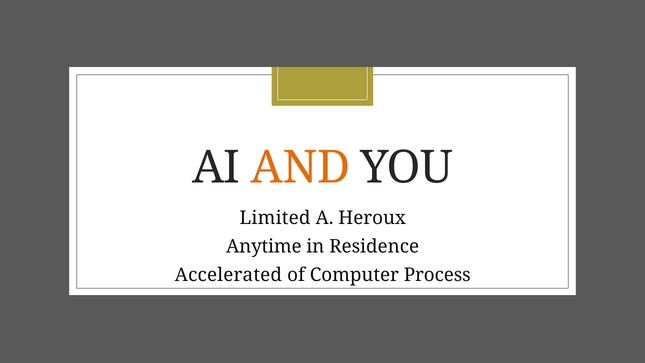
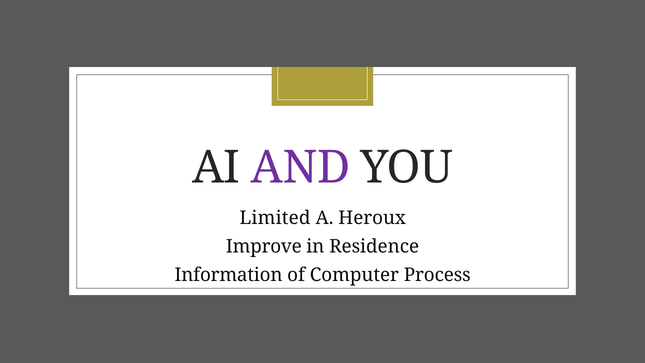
AND colour: orange -> purple (301, 168)
Anytime: Anytime -> Improve (264, 246)
Accelerated: Accelerated -> Information (229, 275)
